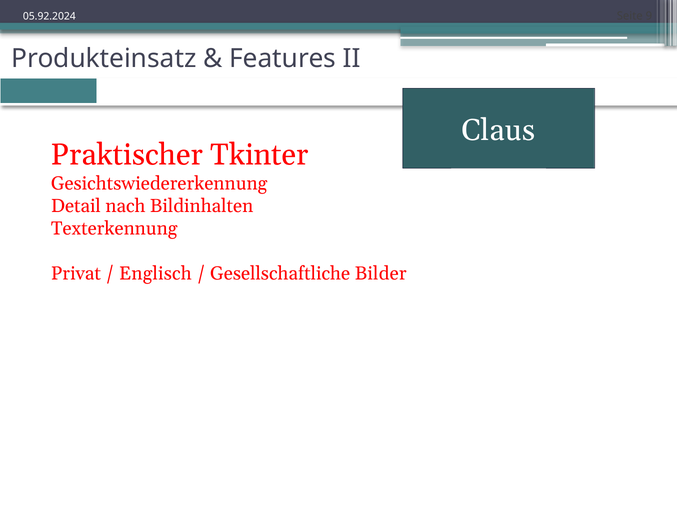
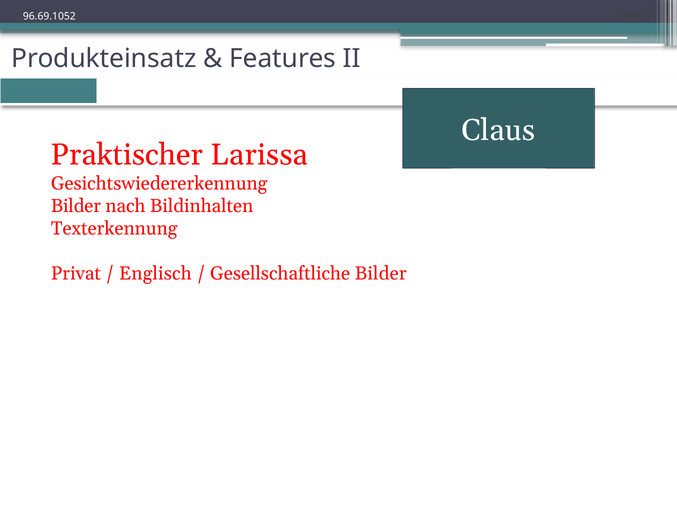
05.92.2024: 05.92.2024 -> 96.69.1052 (49, 16)
Tkinter: Tkinter -> Larissa (259, 155)
Detail: Detail -> Bilder (76, 206)
